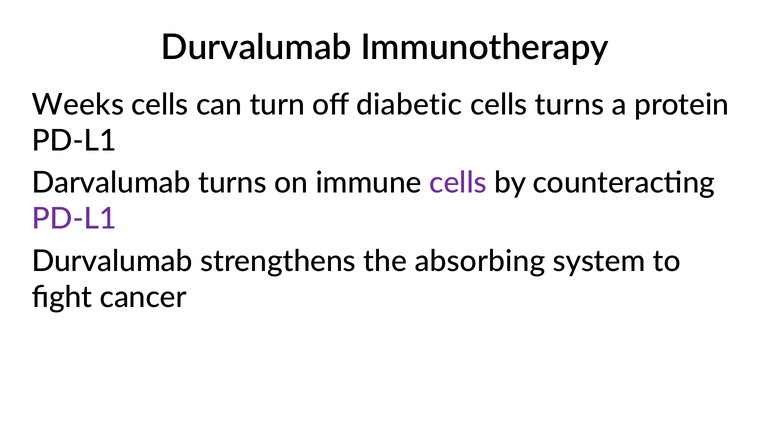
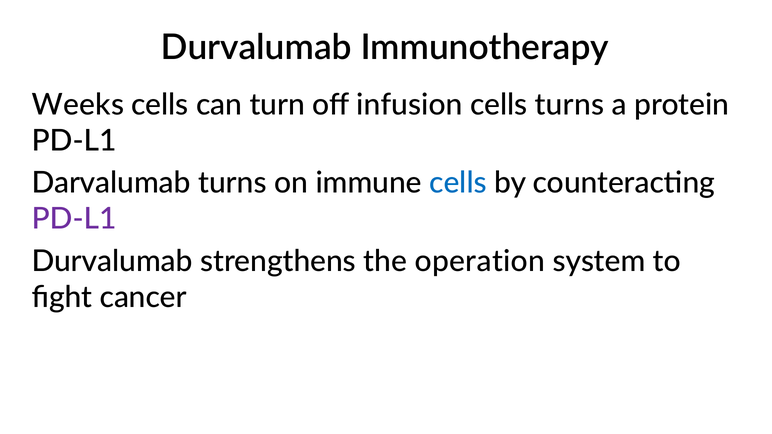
diabetic: diabetic -> infusion (409, 105)
cells colour: purple -> blue (458, 183)
absorbing: absorbing -> operation (480, 261)
